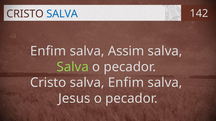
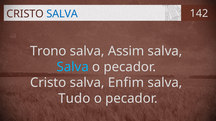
Enfim: Enfim -> Trono (48, 51)
Salva colour: light green -> light blue (73, 67)
Jesus: Jesus -> Tudo (74, 99)
